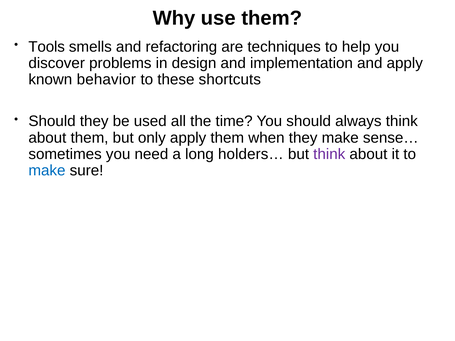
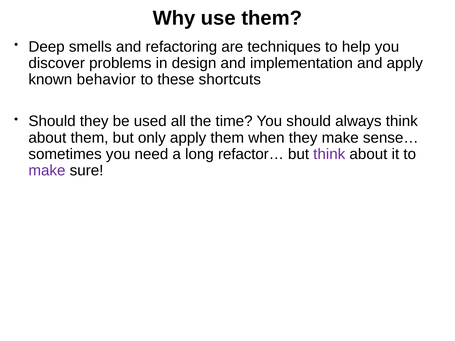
Tools: Tools -> Deep (47, 47)
holders…: holders… -> refactor… (251, 154)
make colour: blue -> purple (47, 171)
